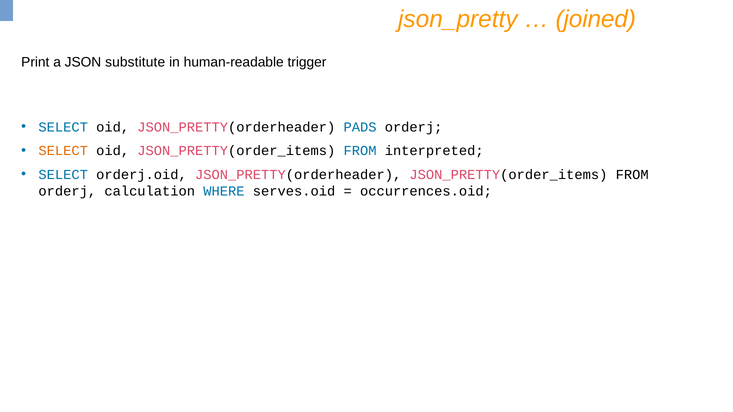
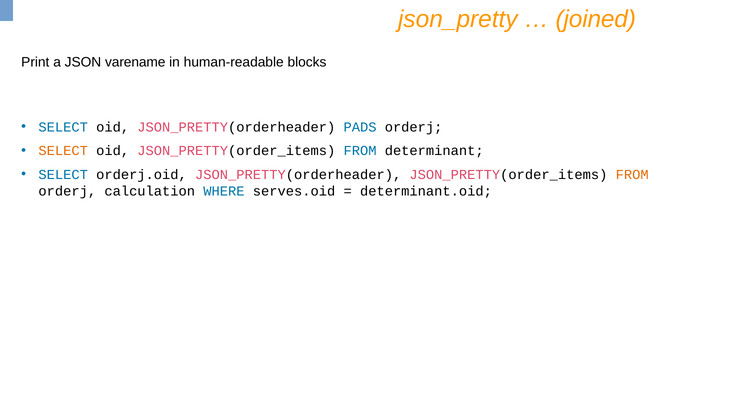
substitute: substitute -> varename (135, 62)
trigger: trigger -> blocks (307, 62)
interpreted: interpreted -> determinant (434, 151)
FROM colour: black -> orange (632, 175)
occurrences.oid: occurrences.oid -> determinant.oid (426, 191)
